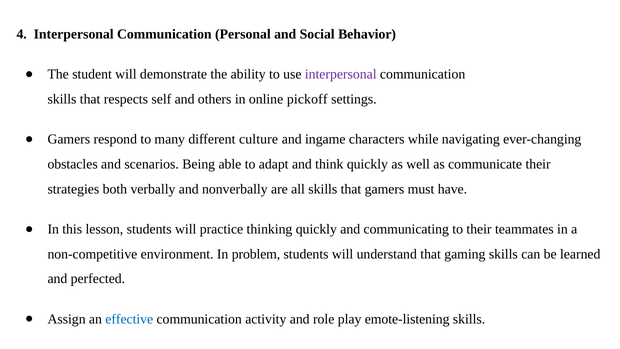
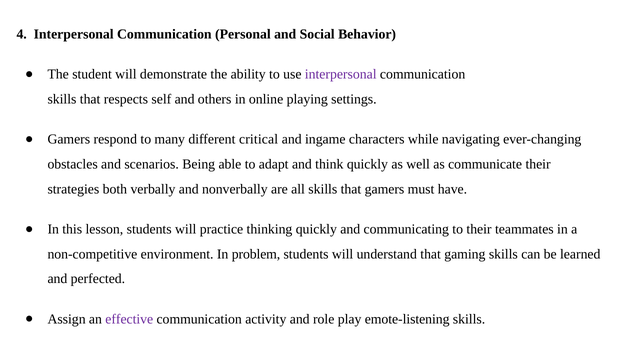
pickoff: pickoff -> playing (307, 99)
culture: culture -> critical (259, 139)
effective colour: blue -> purple (129, 319)
